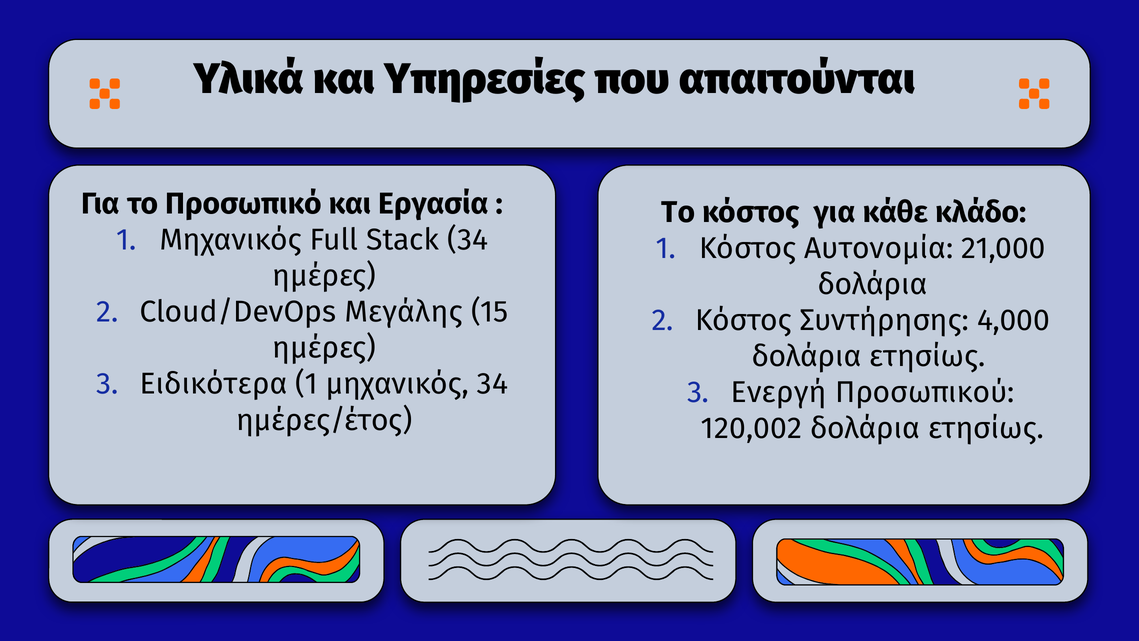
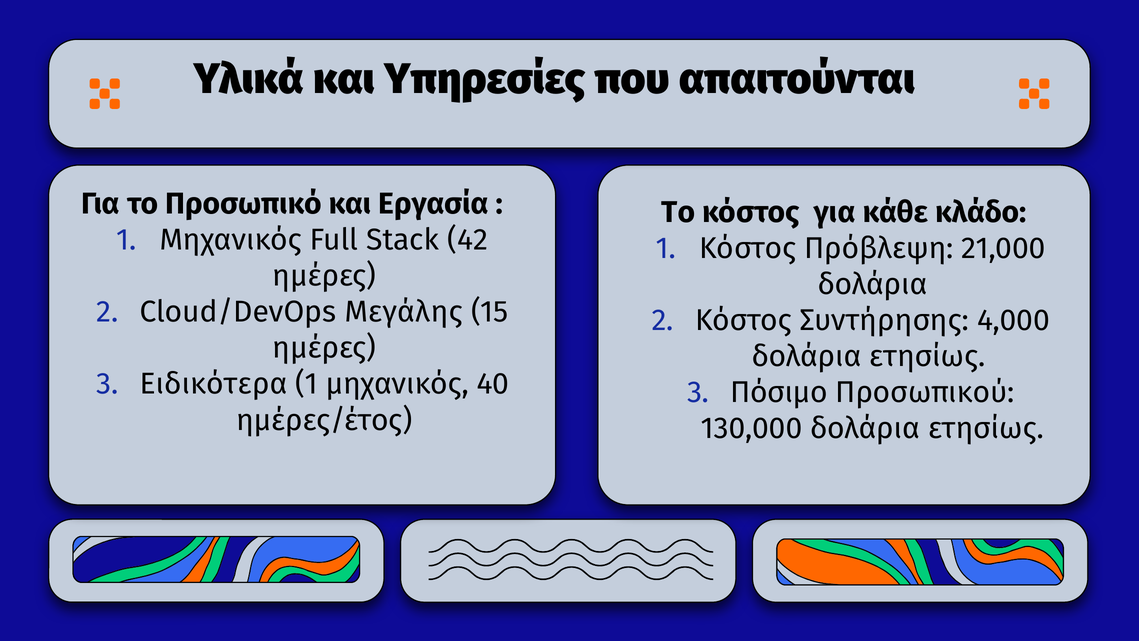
Stack 34: 34 -> 42 (468, 240)
Αυτονομία: Αυτονομία -> Πρόβλεψη (879, 248)
μηχανικός 34: 34 -> 40 (493, 384)
Ενεργή: Ενεργή -> Πόσιμο (779, 392)
120,002: 120,002 -> 130,000 (752, 428)
